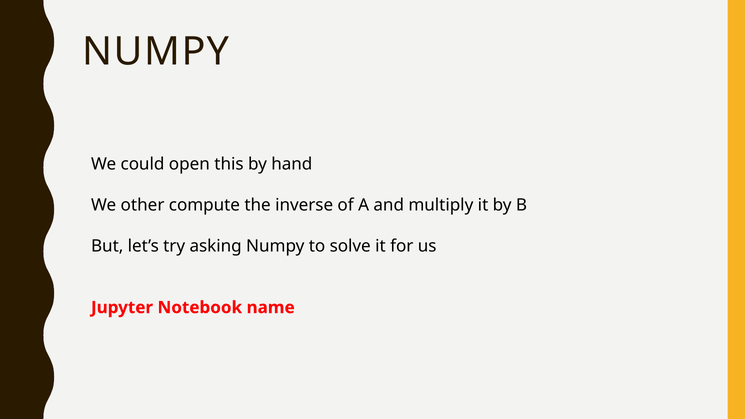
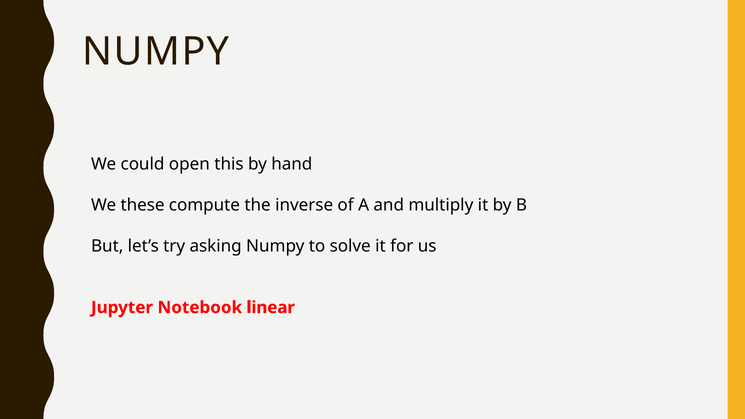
other: other -> these (143, 205)
name: name -> linear (271, 308)
